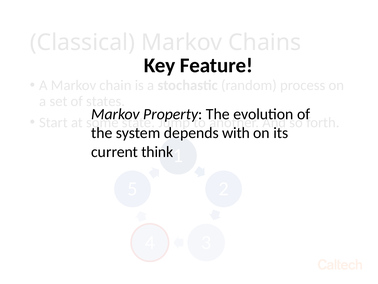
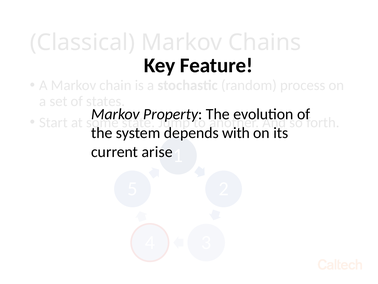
think: think -> arise (157, 152)
